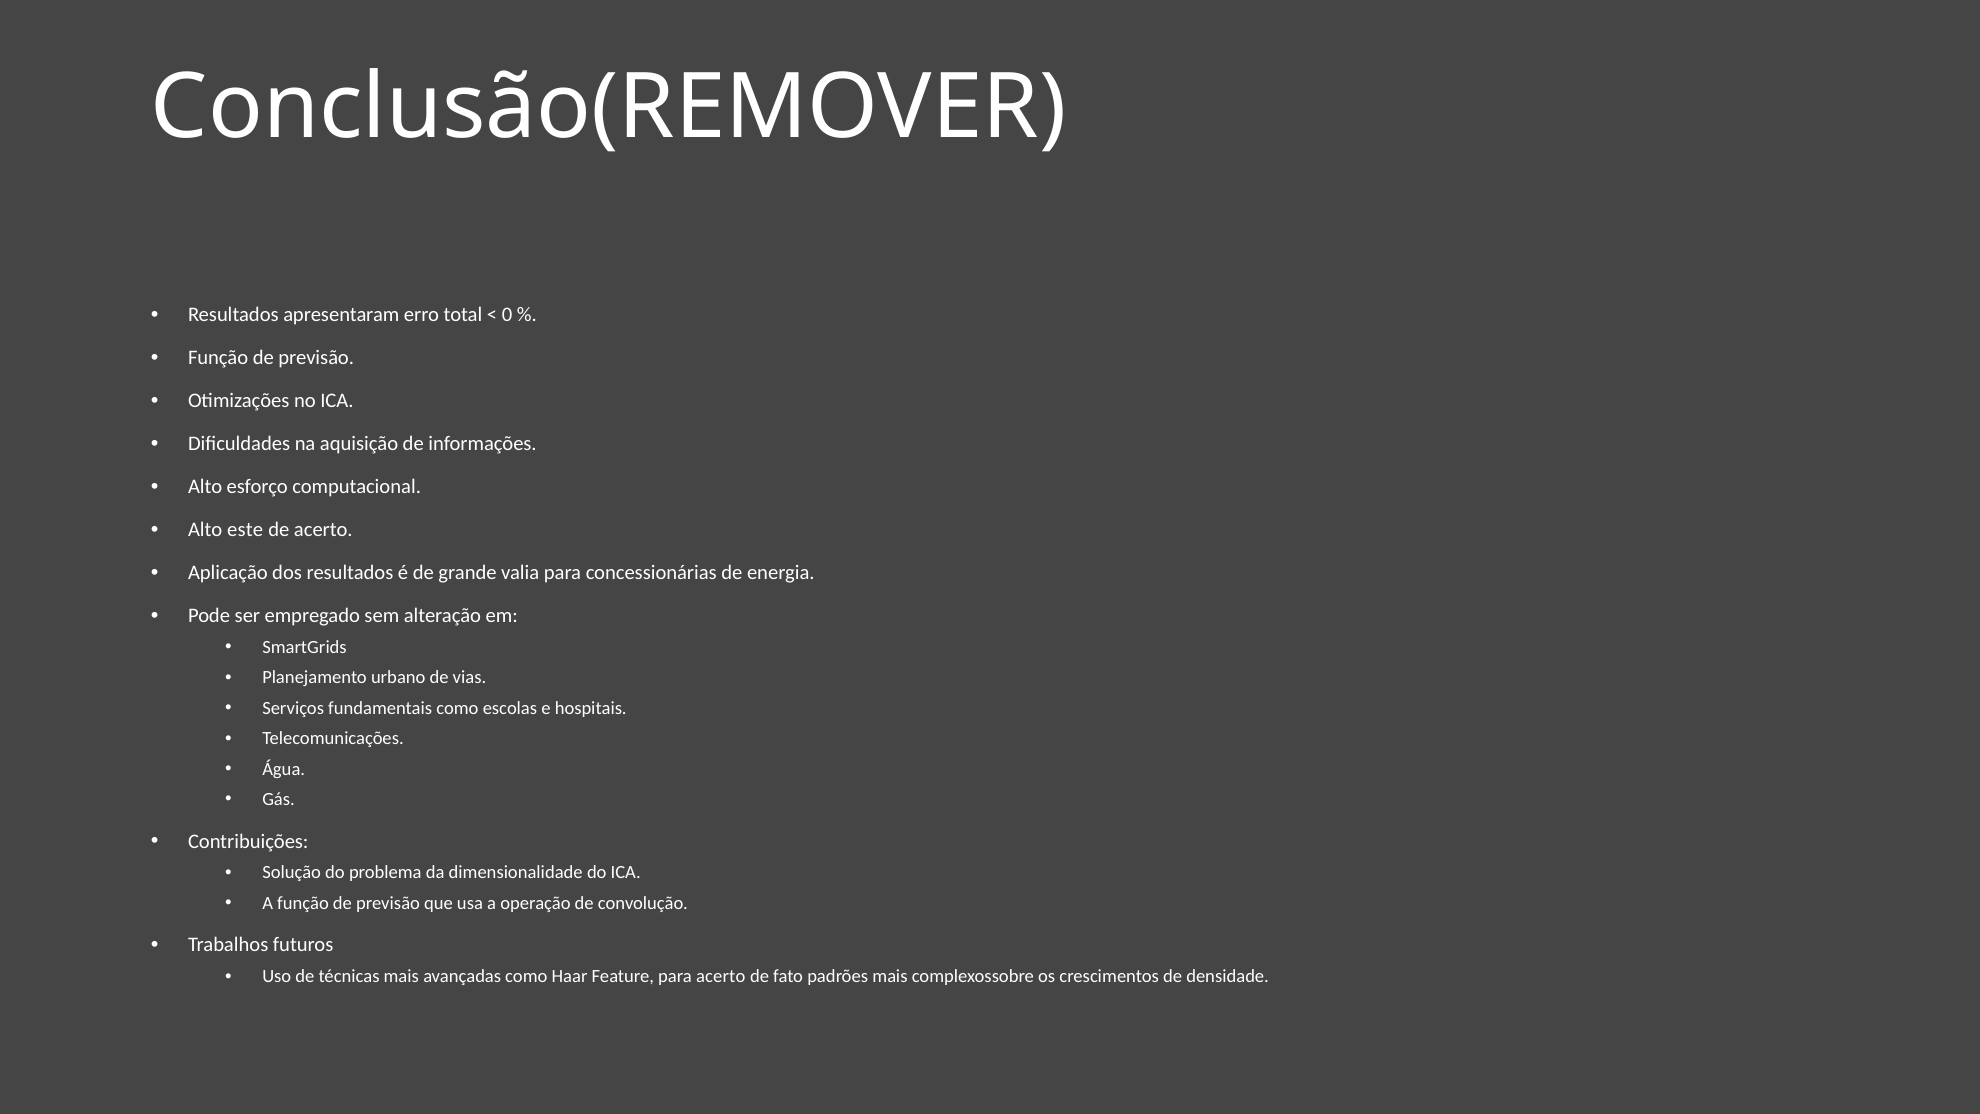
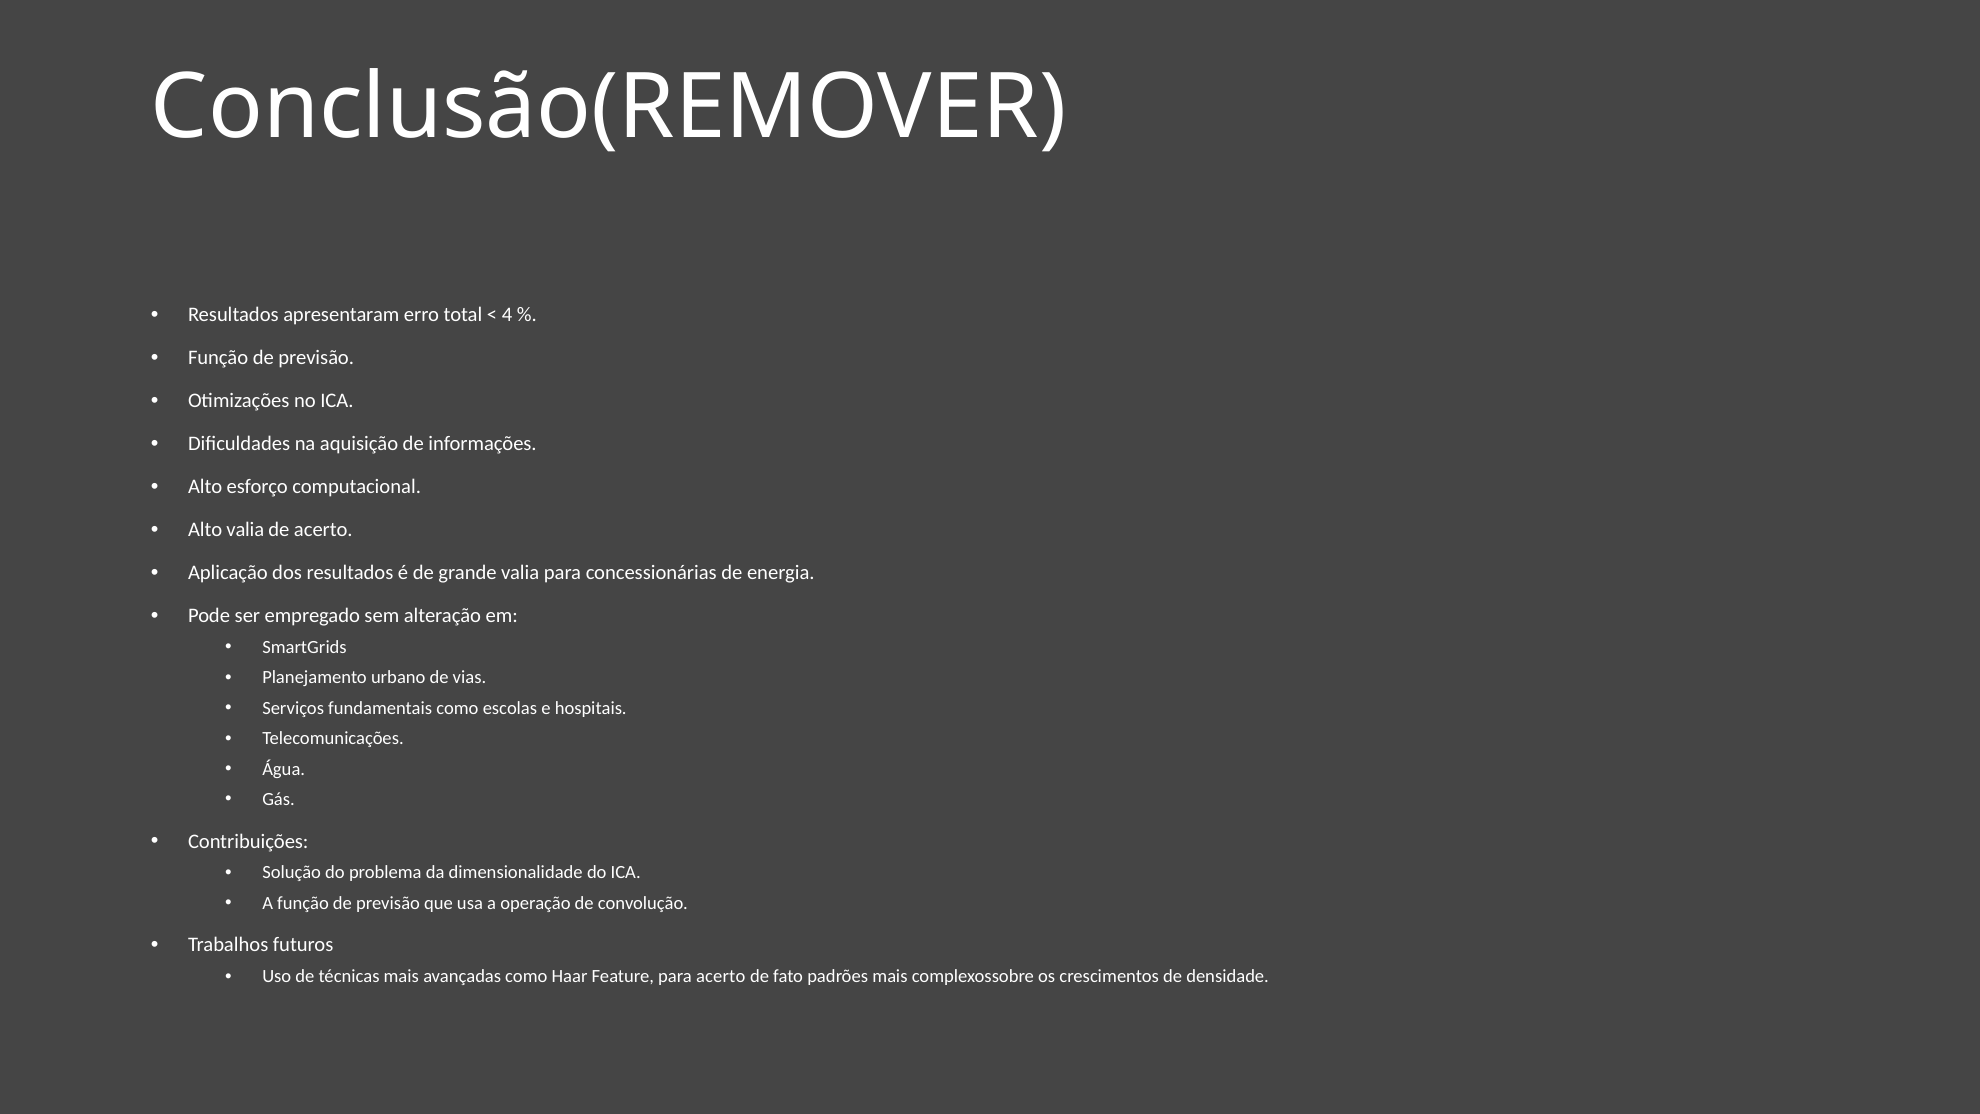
0: 0 -> 4 (507, 315)
Alto este: este -> valia (245, 530)
